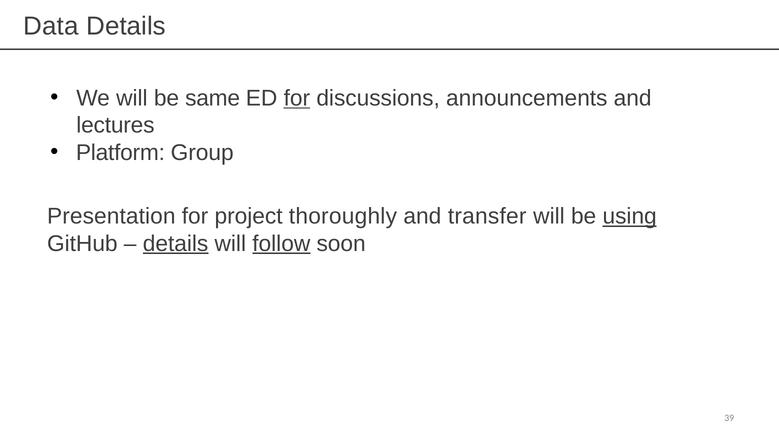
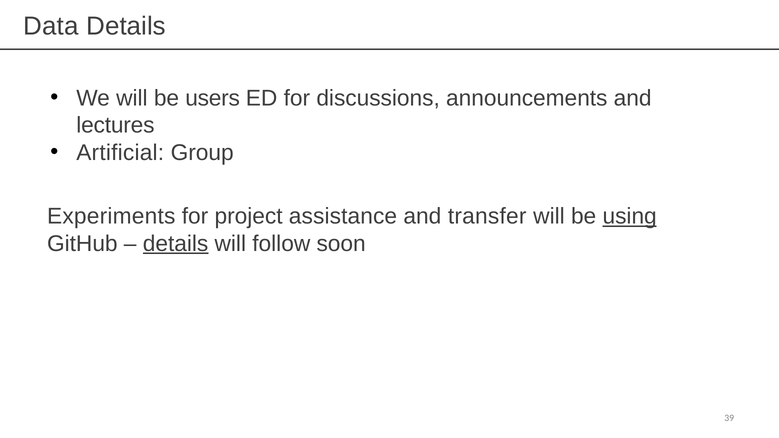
same: same -> users (213, 98)
for underline: present -> none (297, 98)
Platform: Platform -> Artificial (120, 153)
Presentation: Presentation -> Experiments (111, 216)
thoroughly: thoroughly -> assistance (343, 216)
follow underline: present -> none (281, 244)
